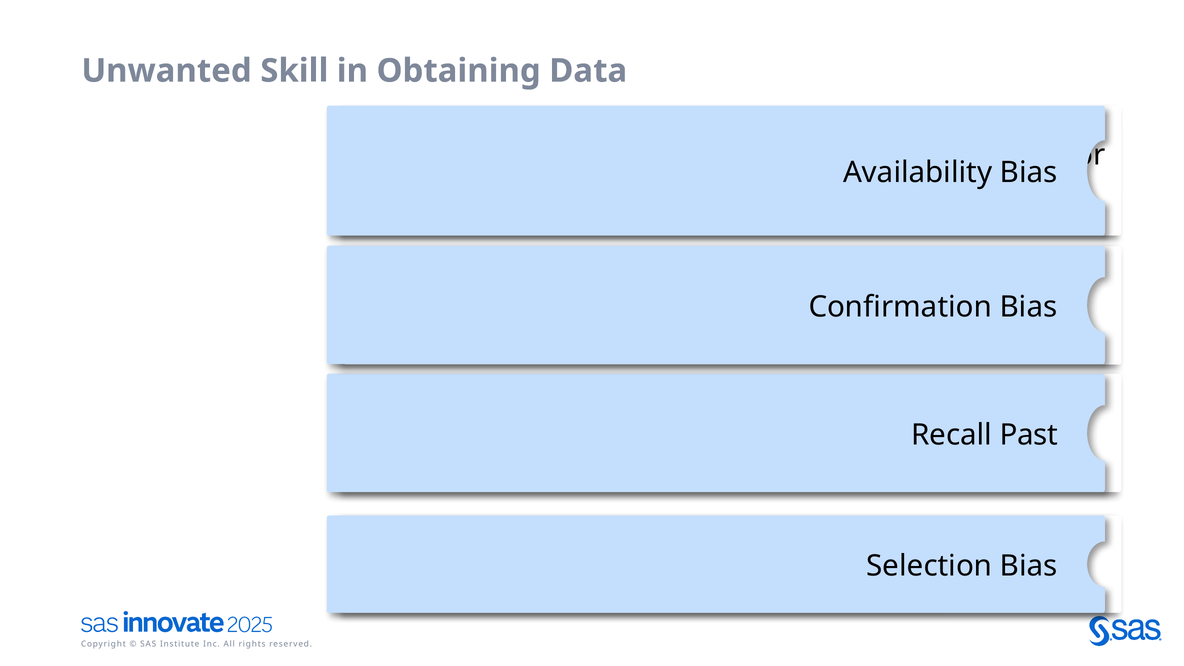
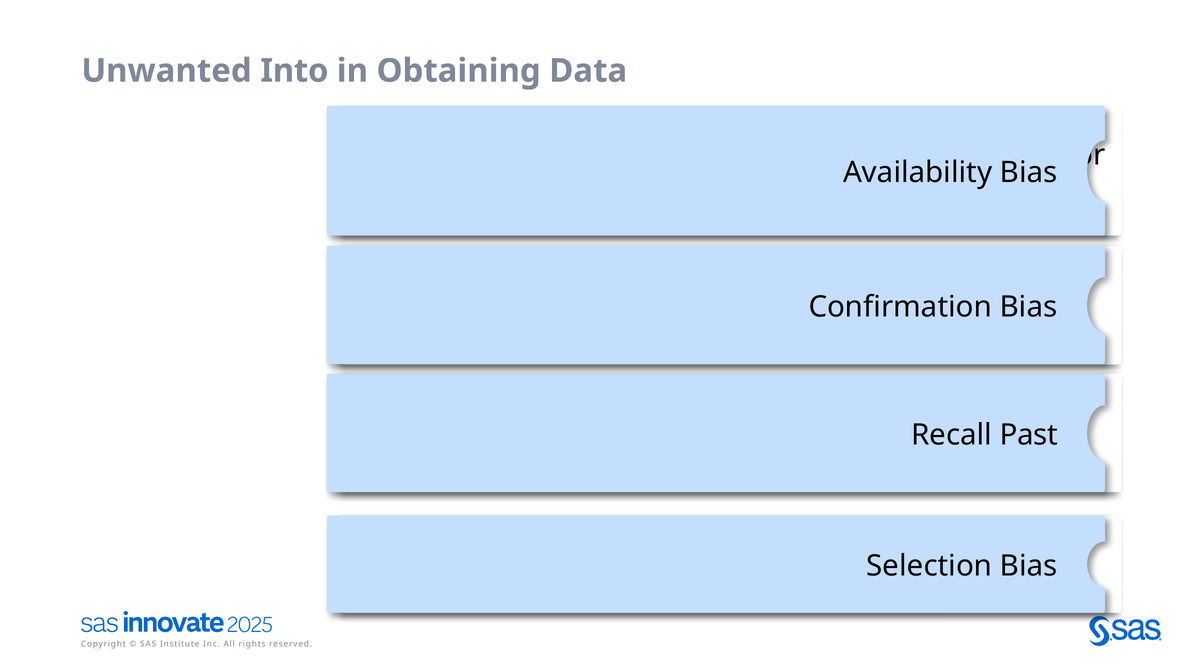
Skill: Skill -> Into (294, 71)
